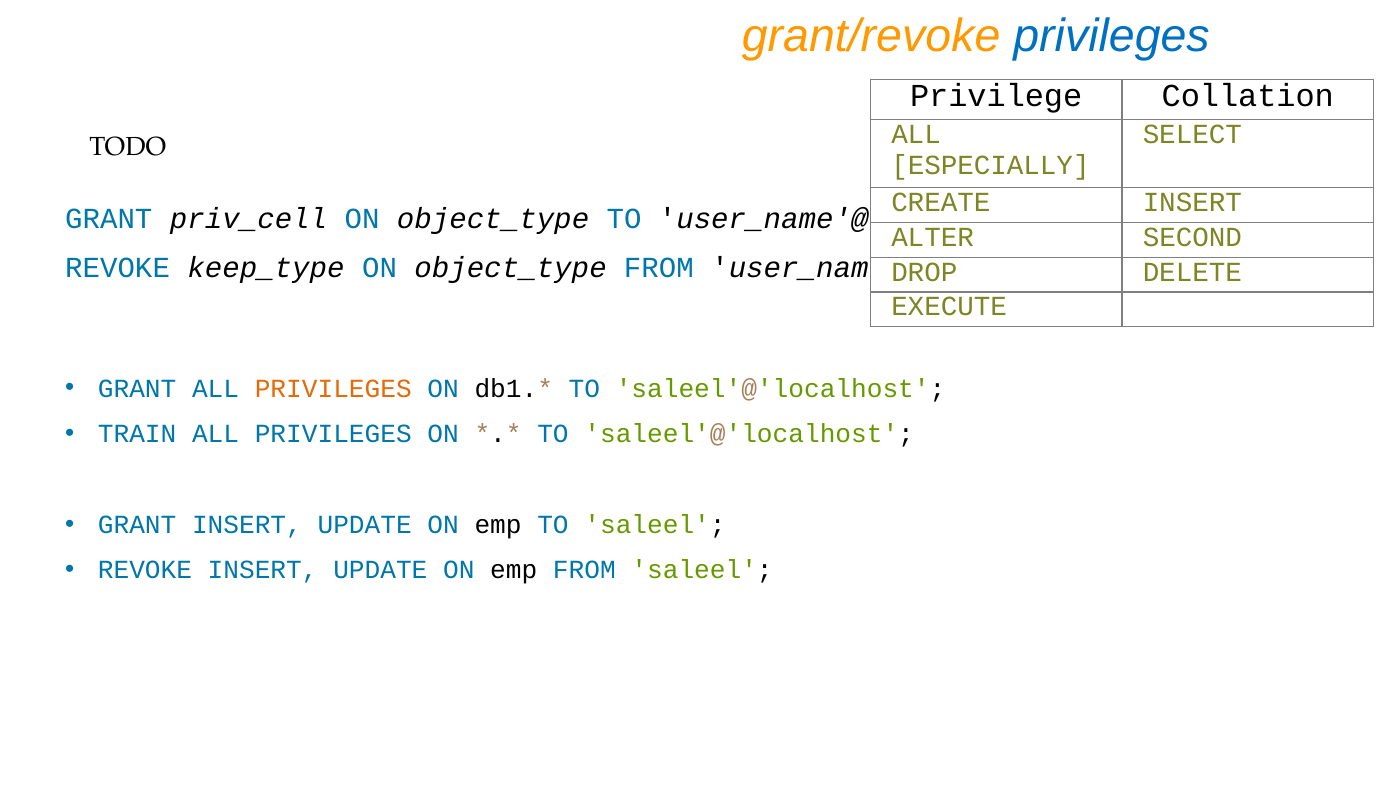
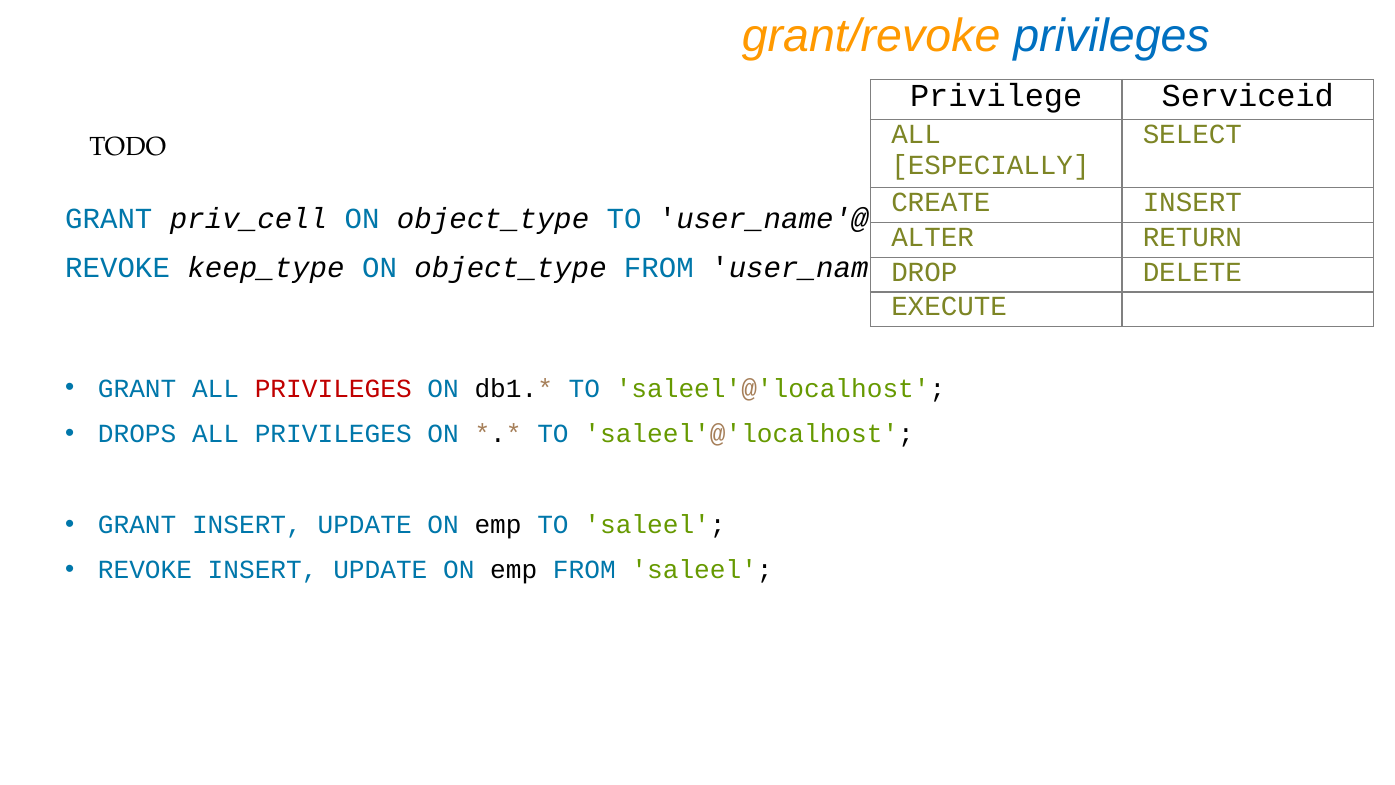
Collation: Collation -> Serviceid (1248, 96)
SECOND: SECOND -> RETURN (1192, 237)
PRIVILEGES colour: orange -> red (333, 388)
TRAIN: TRAIN -> DROPS (137, 434)
